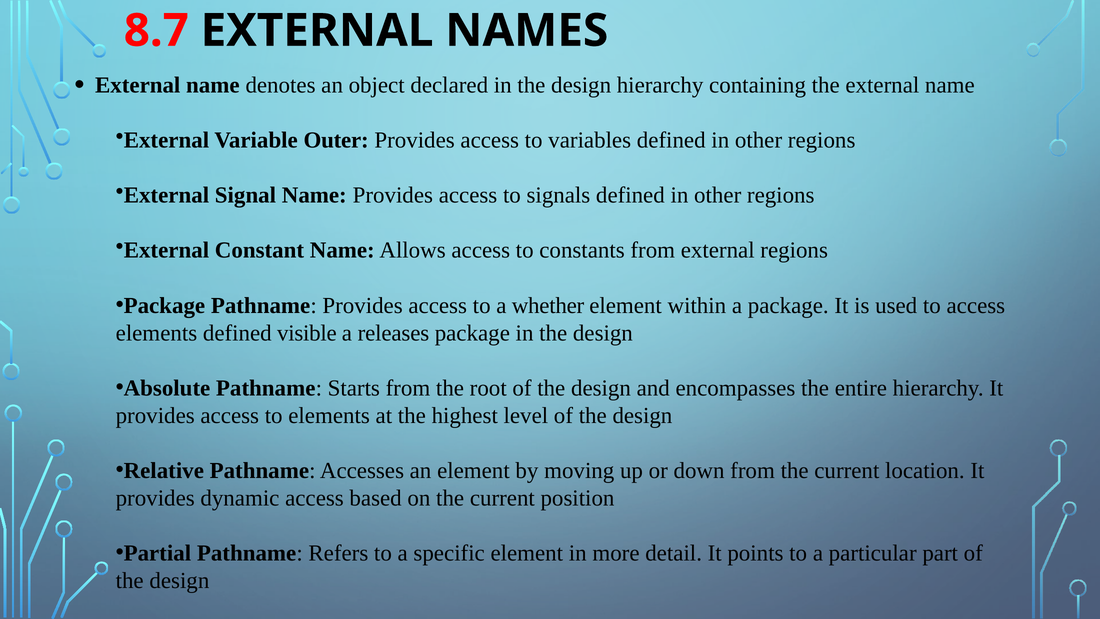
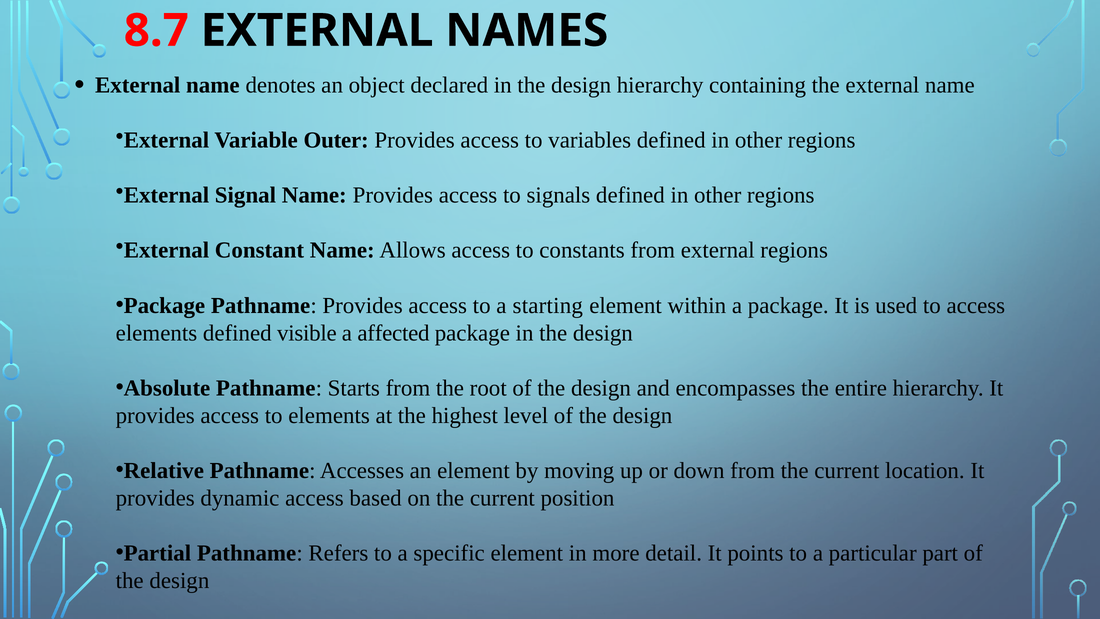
whether: whether -> starting (548, 305)
releases: releases -> affected (394, 333)
